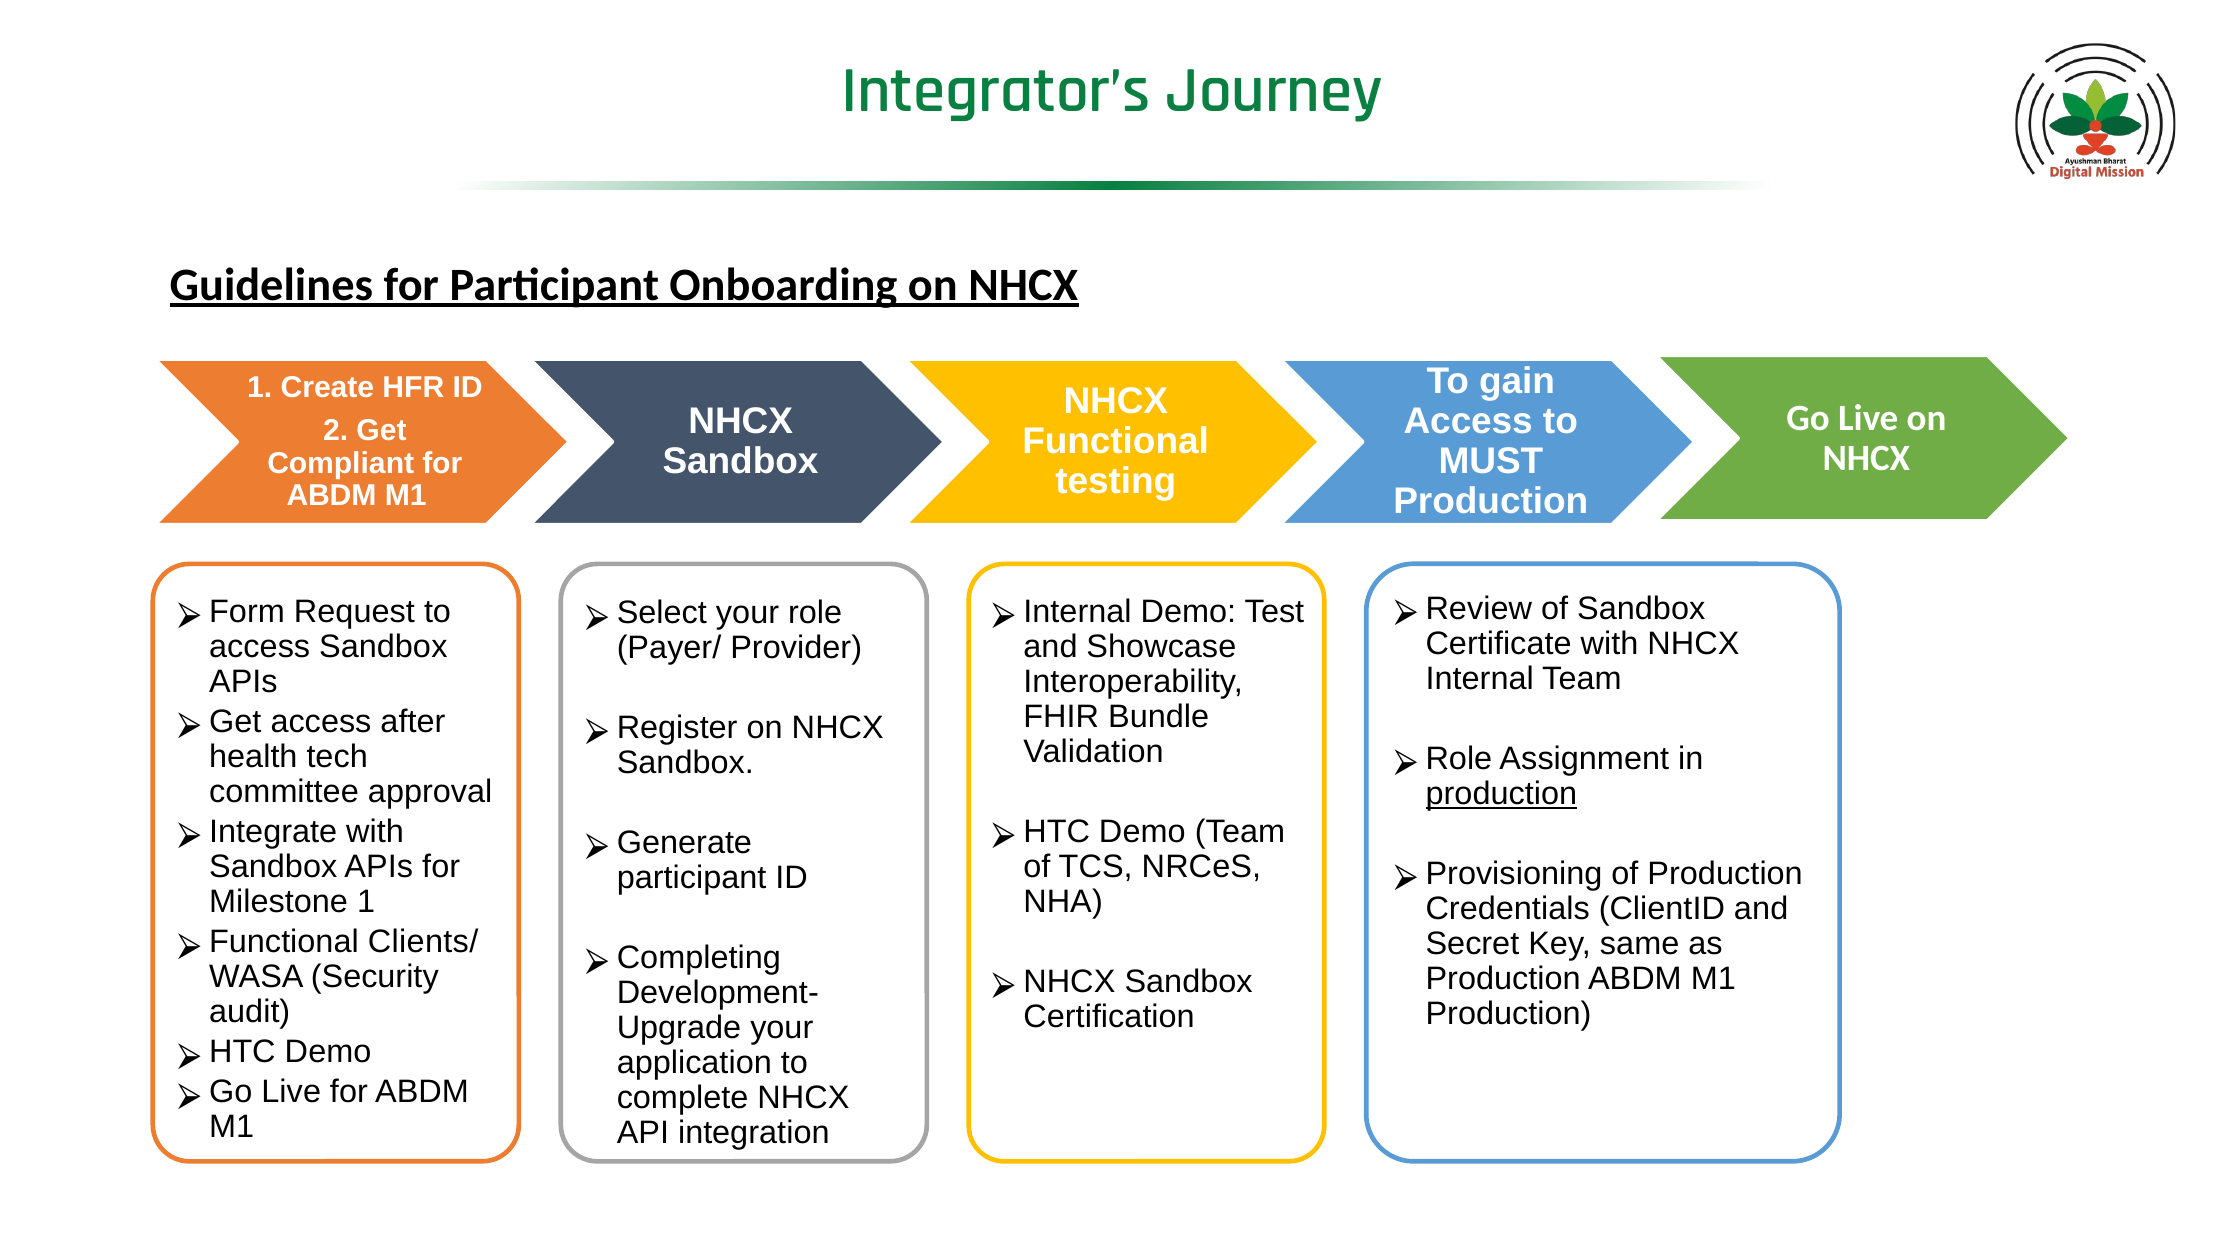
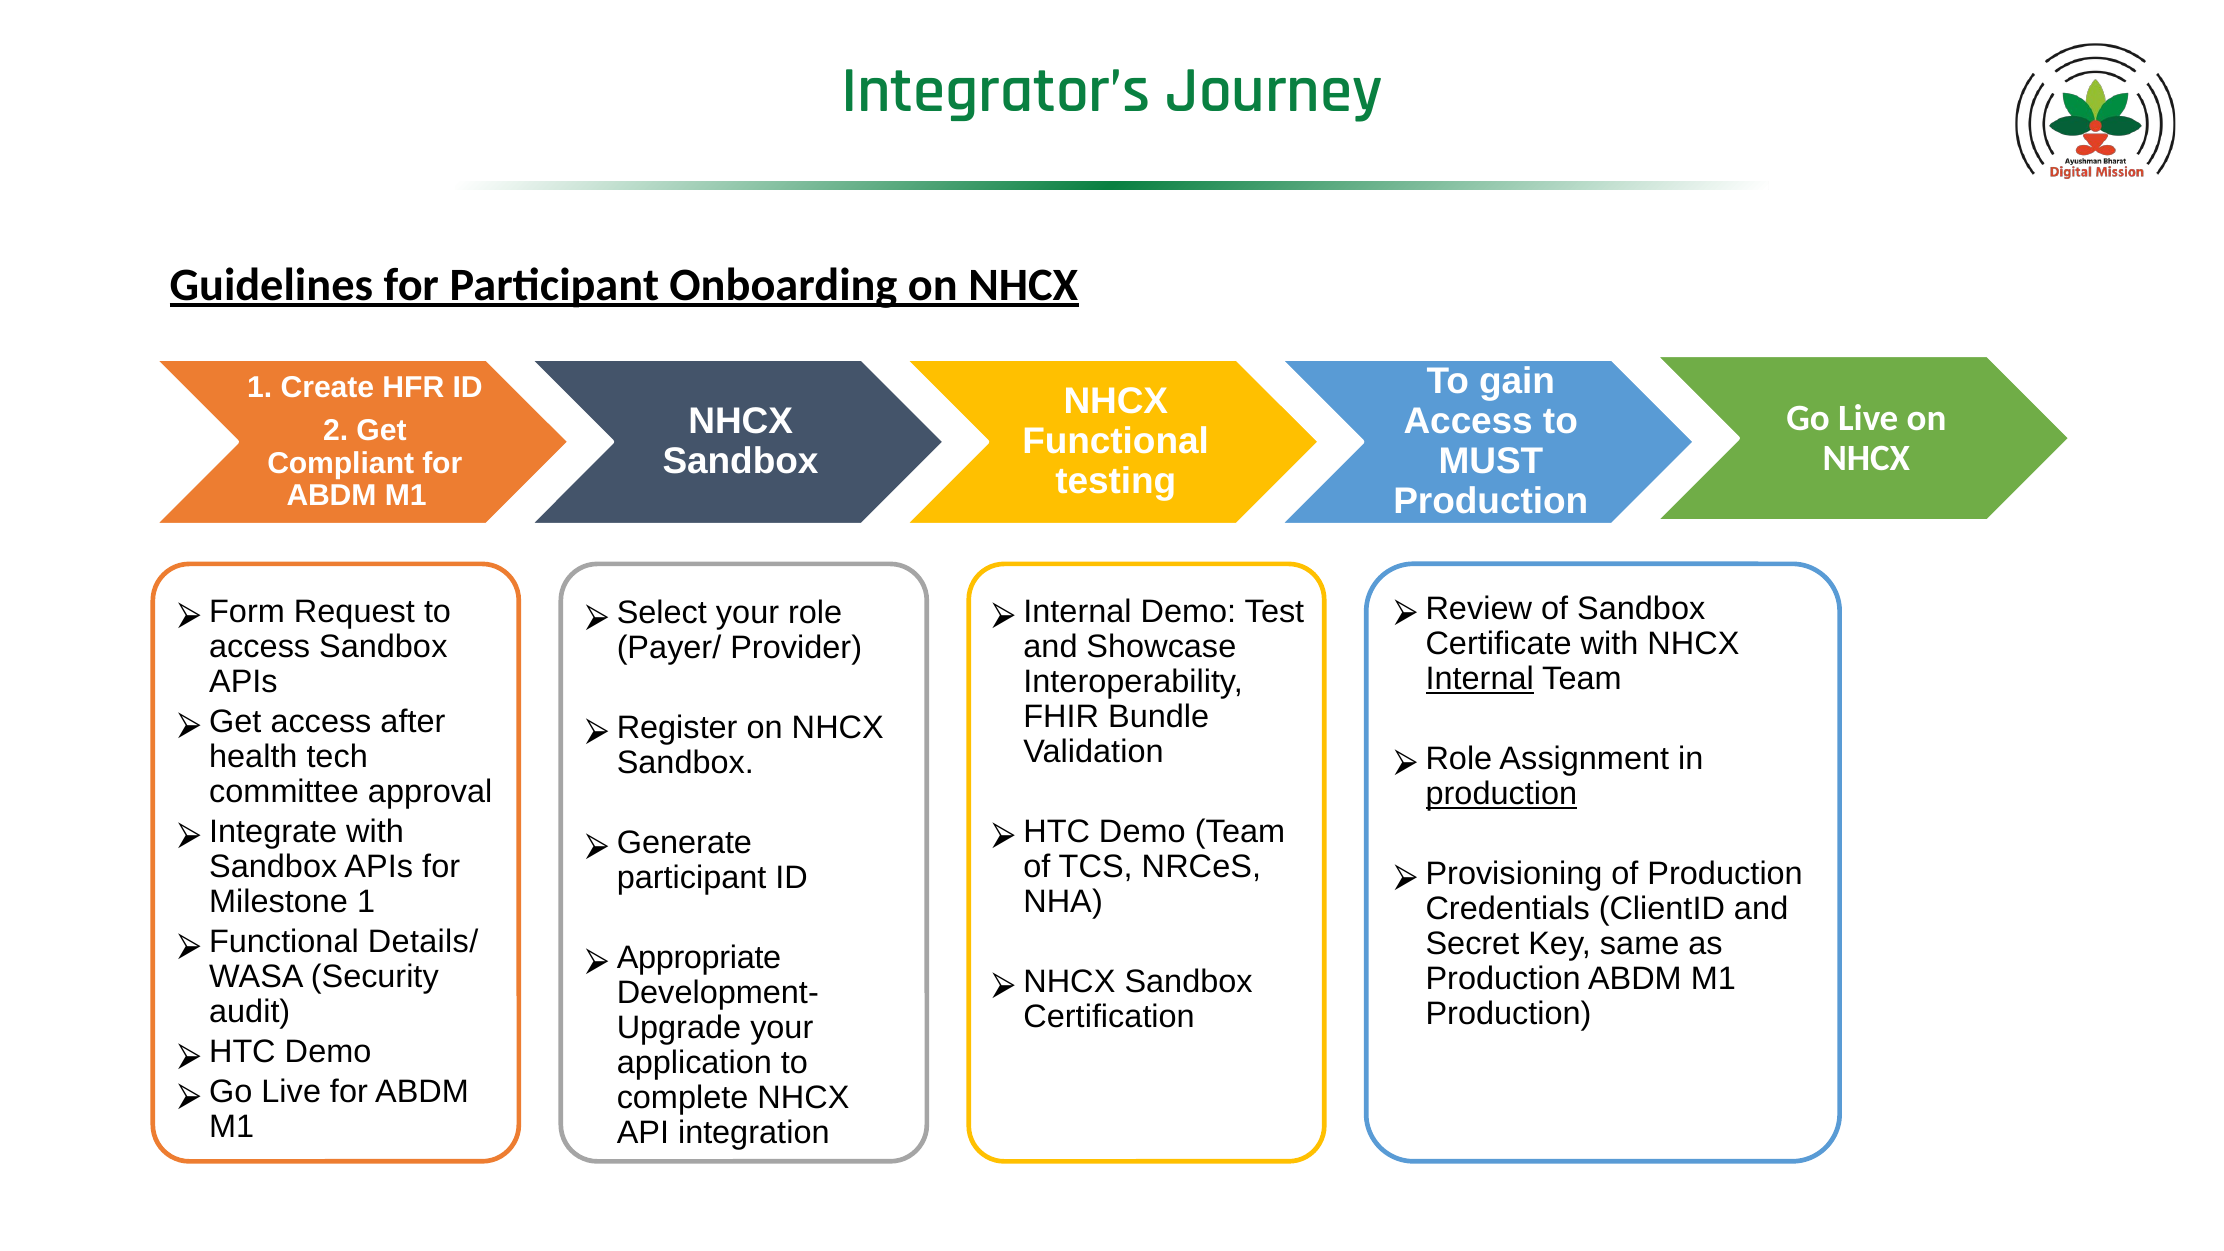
Internal underline: none -> present (1480, 679)
Clients/: Clients/ -> Details/ (423, 942)
Completing: Completing -> Appropriate (699, 958)
